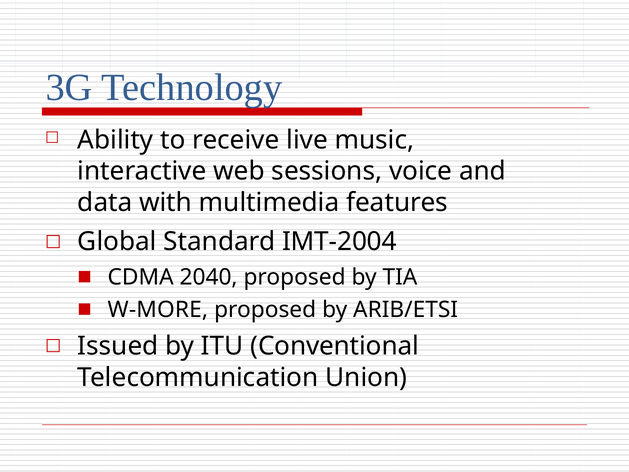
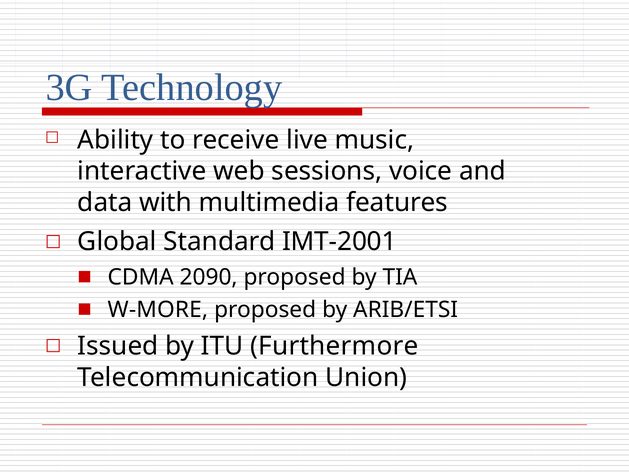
IMT-2004: IMT-2004 -> IMT-2001 (339, 241)
2040: 2040 -> 2090 (209, 277)
Conventional: Conventional -> Furthermore (334, 346)
